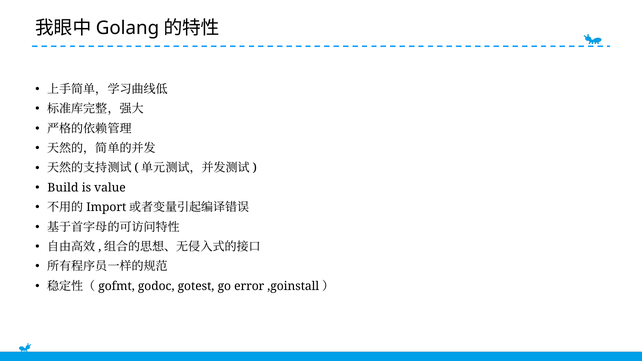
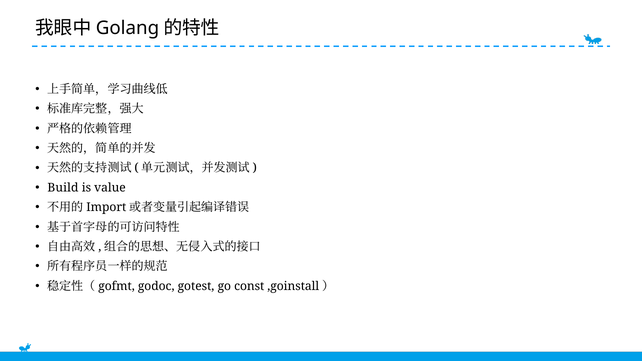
error: error -> const (249, 286)
